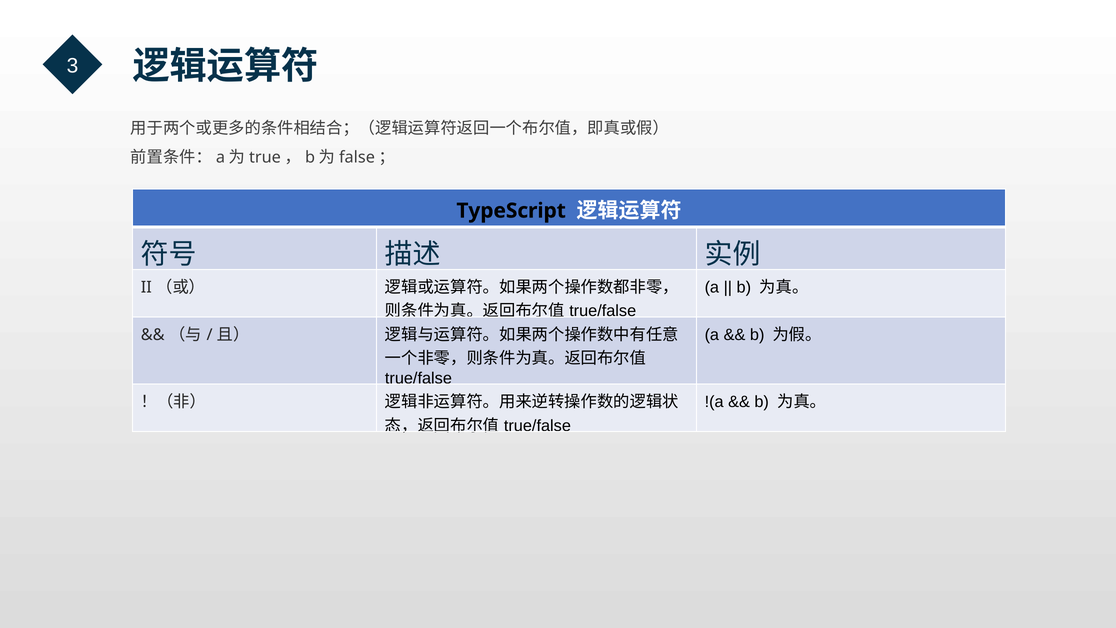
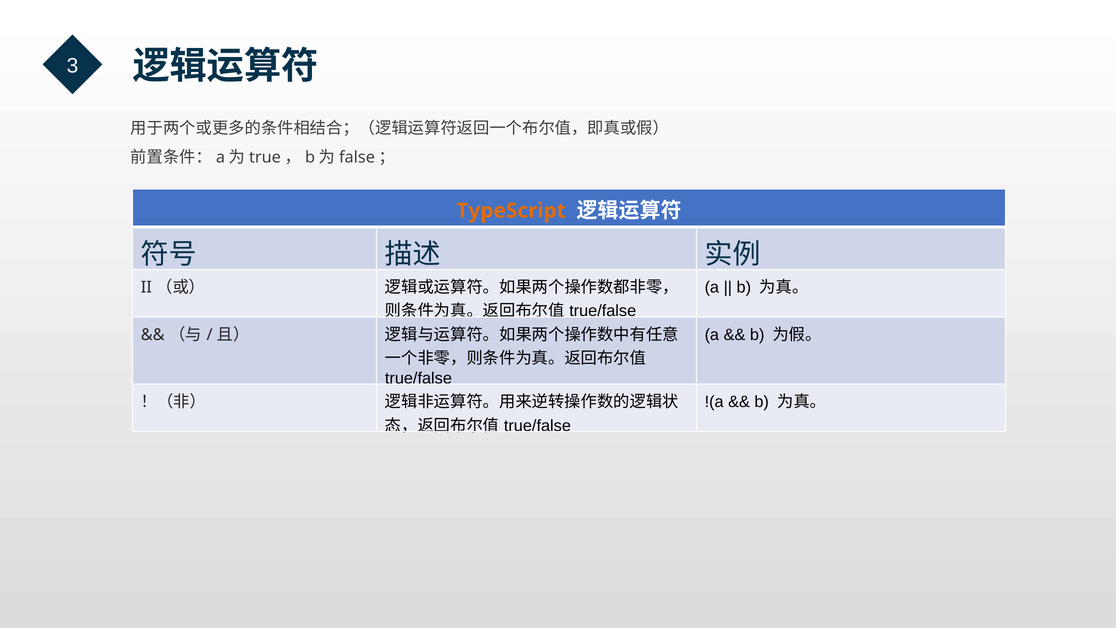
TypeScript colour: black -> orange (511, 211)
